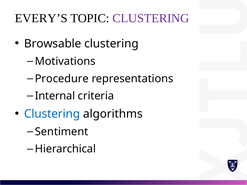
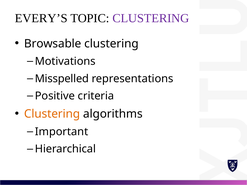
Procedure: Procedure -> Misspelled (62, 79)
Internal: Internal -> Positive (55, 96)
Clustering colour: blue -> orange (52, 114)
Sentiment: Sentiment -> Important (62, 132)
